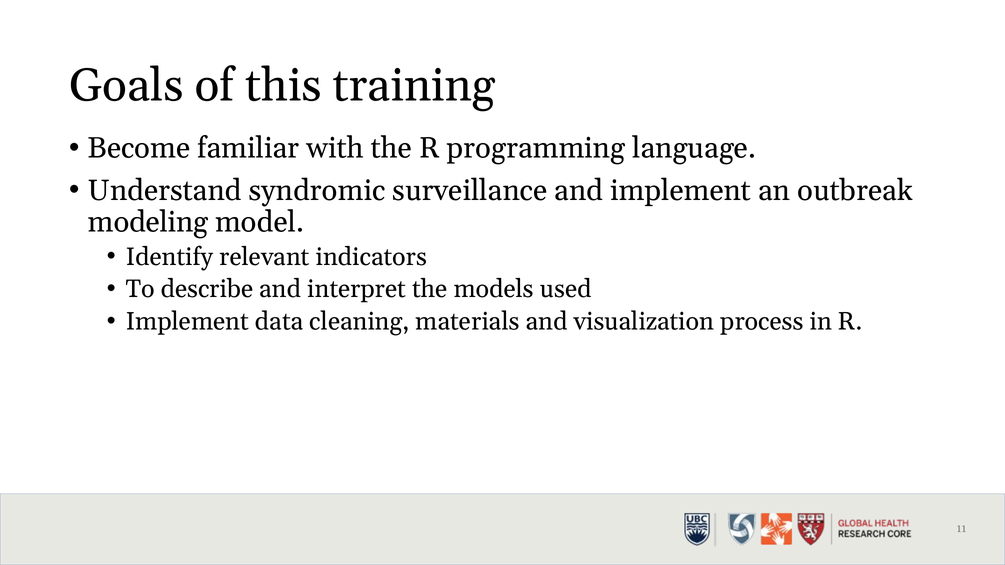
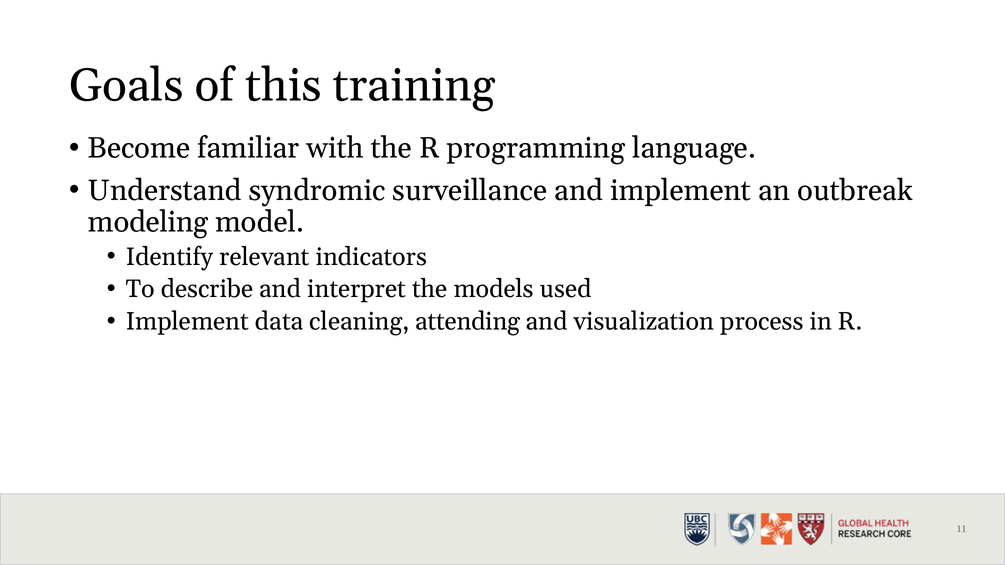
materials: materials -> attending (468, 322)
